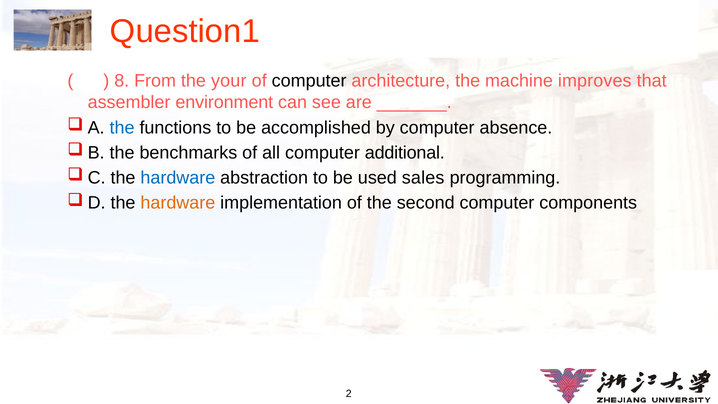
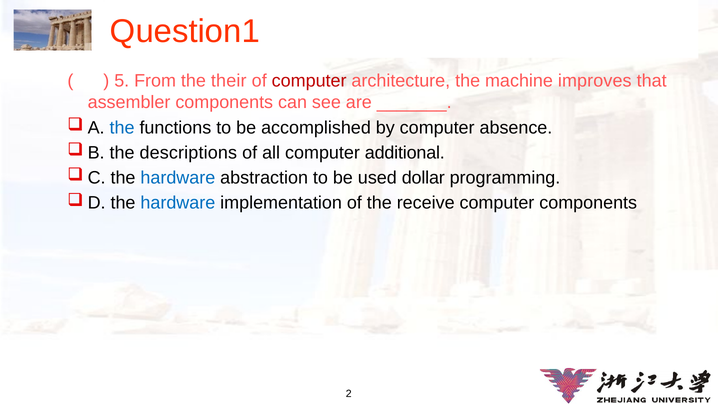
8: 8 -> 5 (122, 81)
your: your -> their (229, 81)
computer colour: black -> red (309, 81)
assembler environment: environment -> components (224, 102)
benchmarks: benchmarks -> descriptions (188, 153)
sales: sales -> dollar (423, 178)
hardware colour: orange -> blue (178, 203)
second: second -> receive (426, 203)
